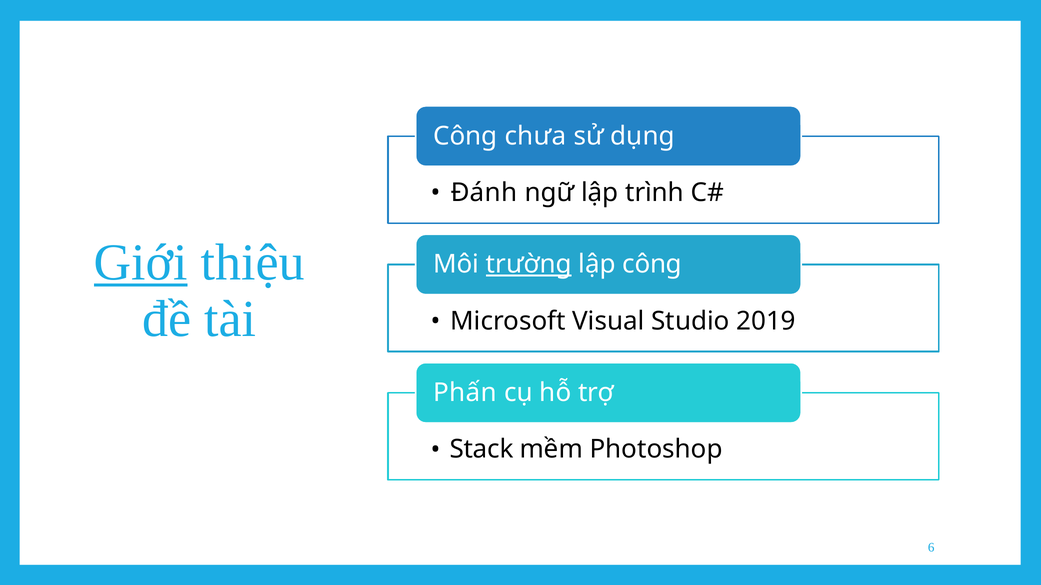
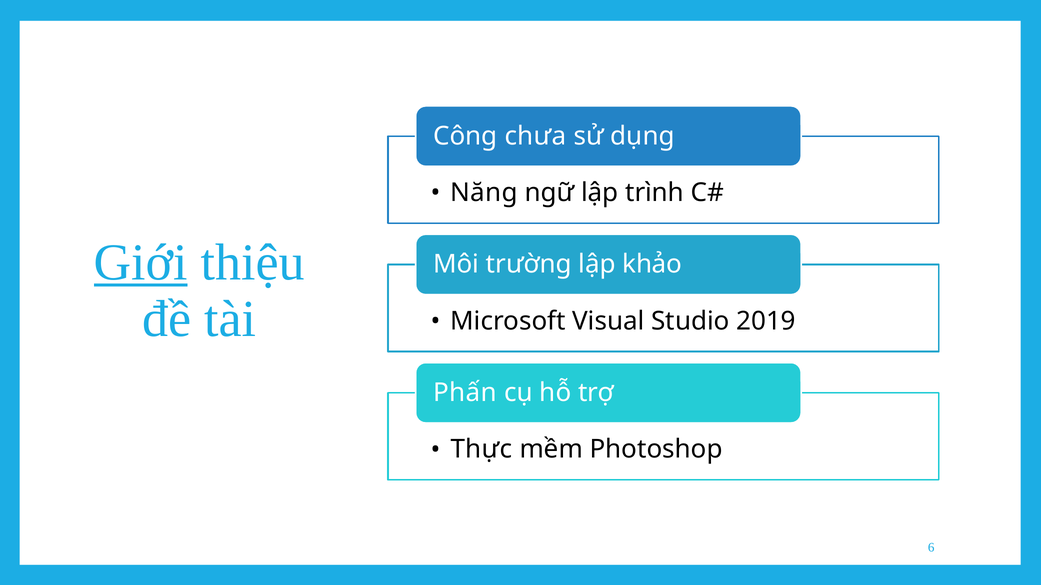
Đánh: Đánh -> Năng (484, 193)
trường underline: present -> none (529, 265)
lập công: công -> khảo (652, 265)
Stack: Stack -> Thực (481, 450)
